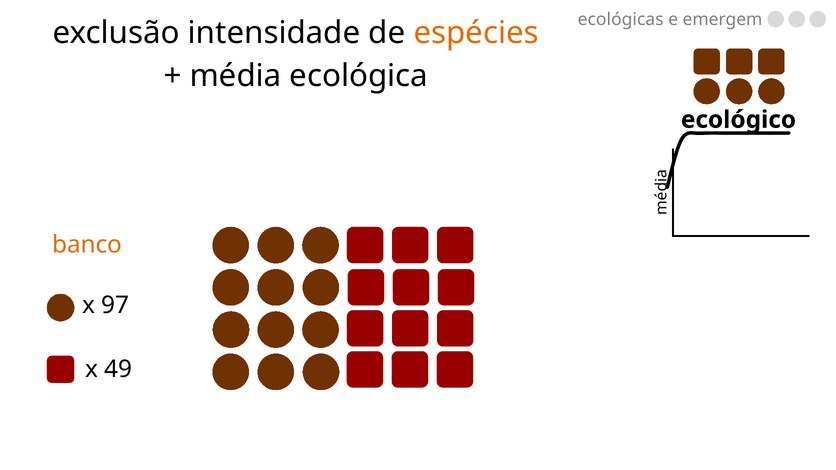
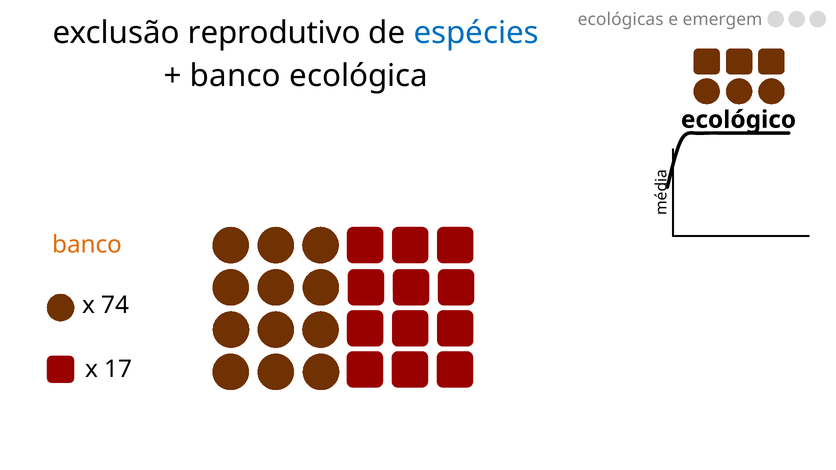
intensidade: intensidade -> reprodutivo (274, 33)
espécies colour: orange -> blue (476, 33)
média: média -> banco (235, 76)
97: 97 -> 74 (115, 306)
49: 49 -> 17 (118, 369)
